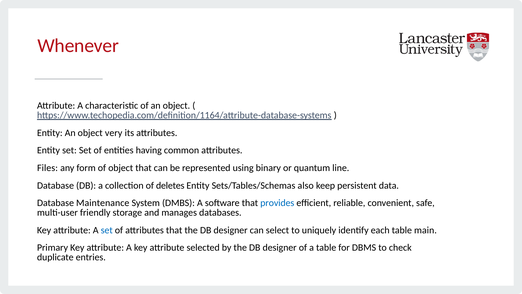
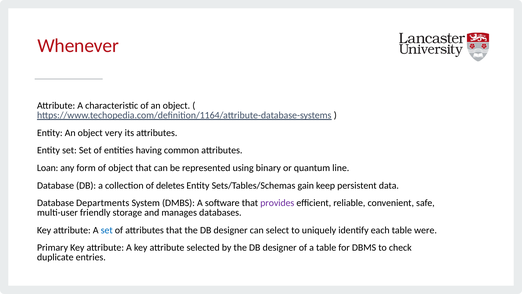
Files: Files -> Loan (48, 168)
also: also -> gain (306, 185)
Maintenance: Maintenance -> Departments (103, 203)
provides colour: blue -> purple (277, 203)
main: main -> were (425, 230)
